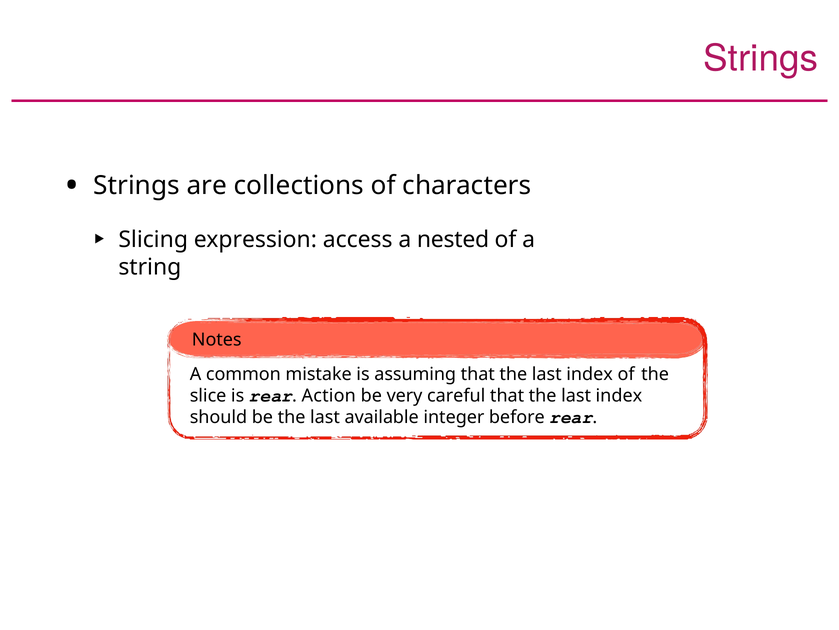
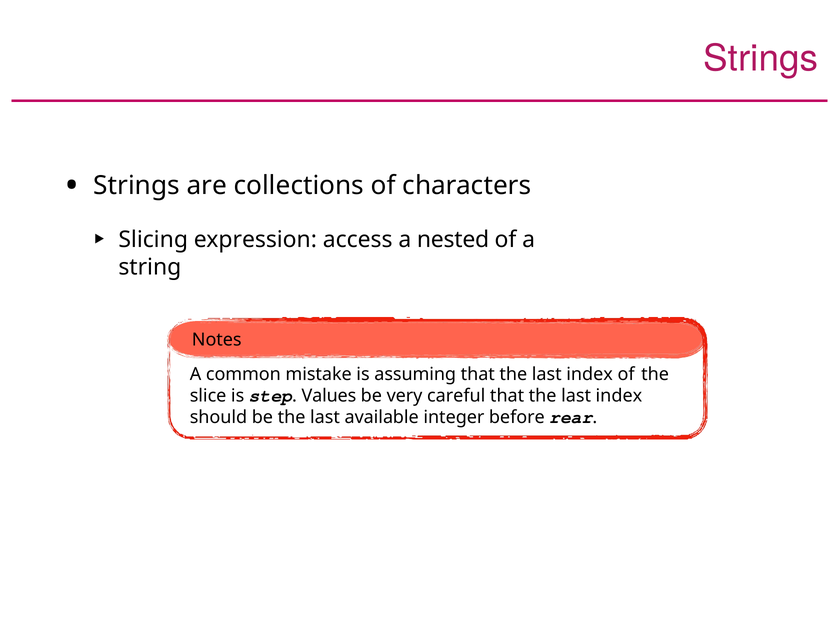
is rear: rear -> step (271, 395)
Action: Action -> Values (329, 395)
